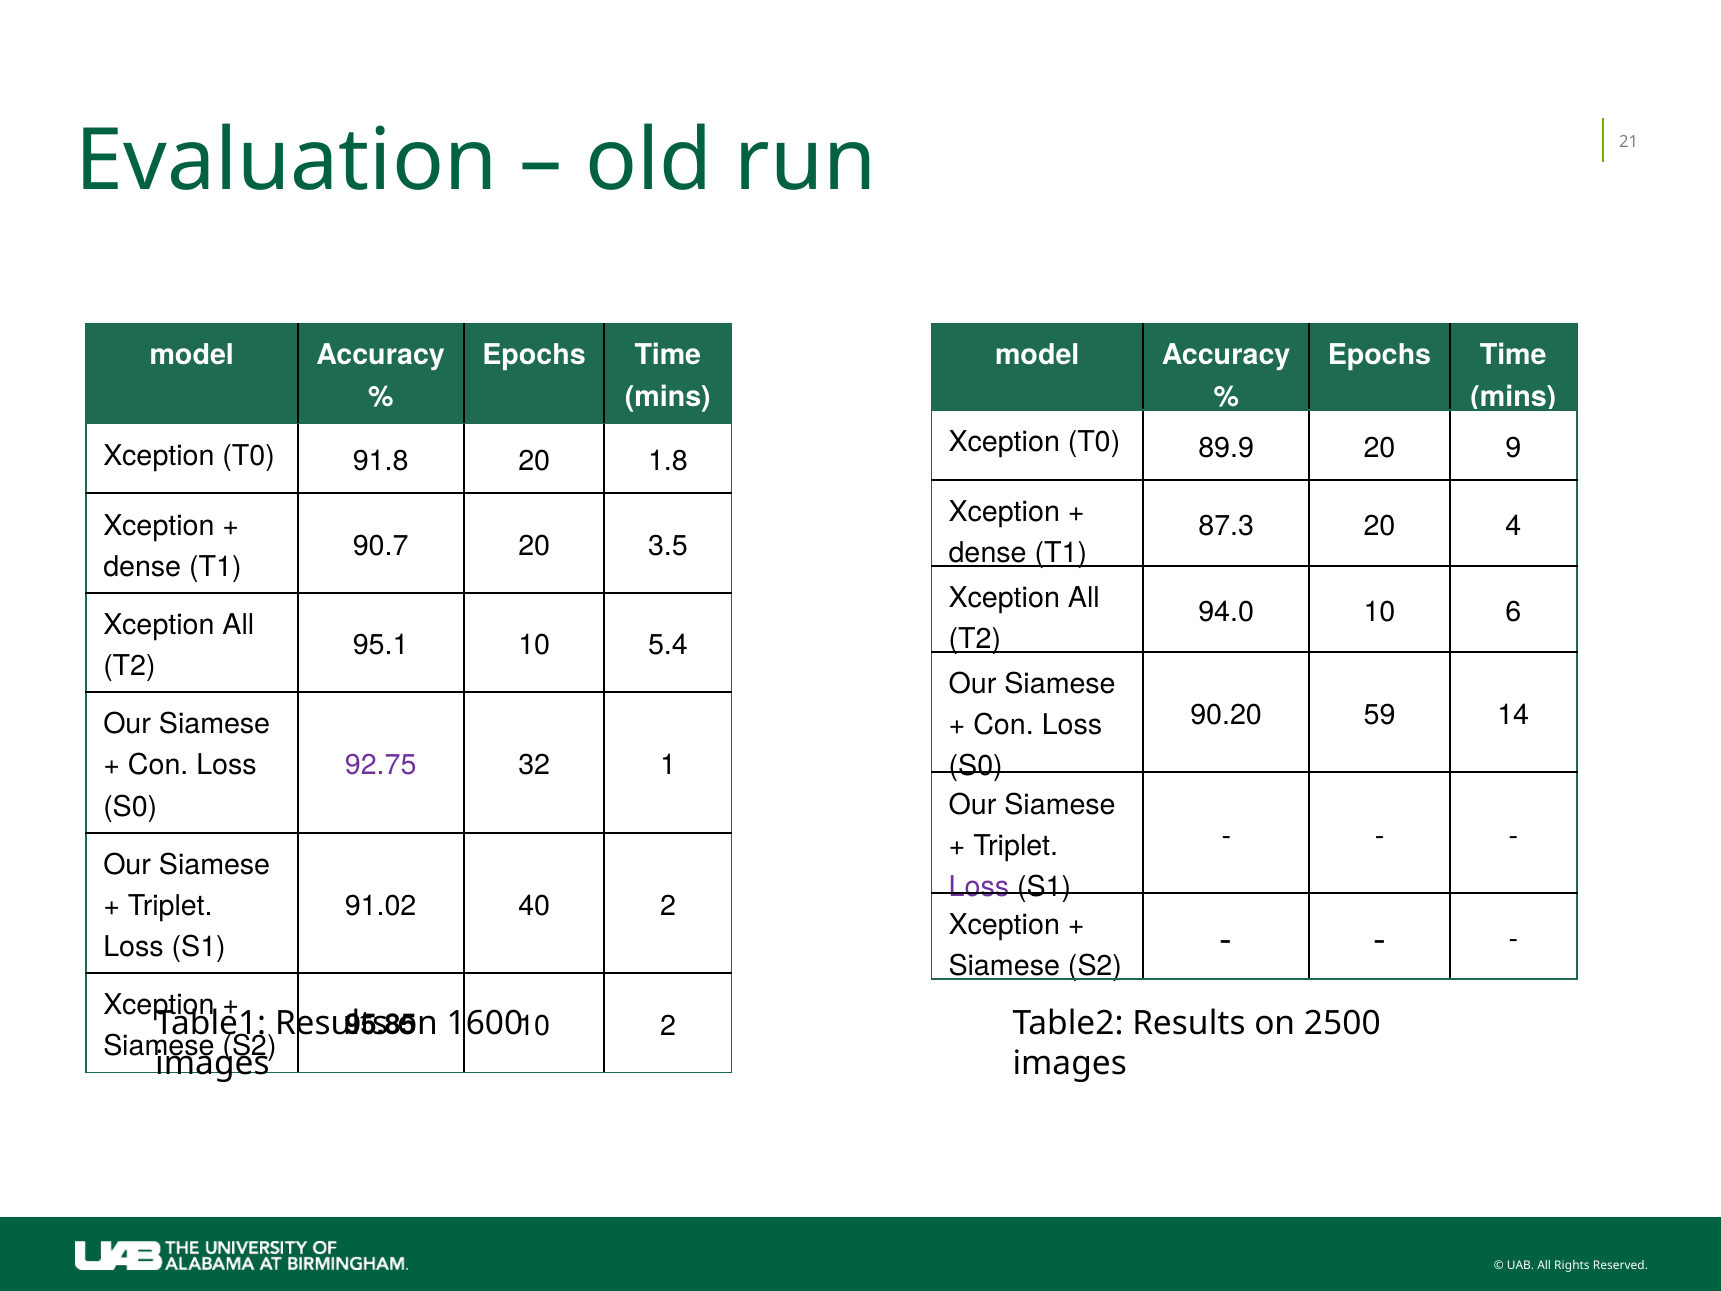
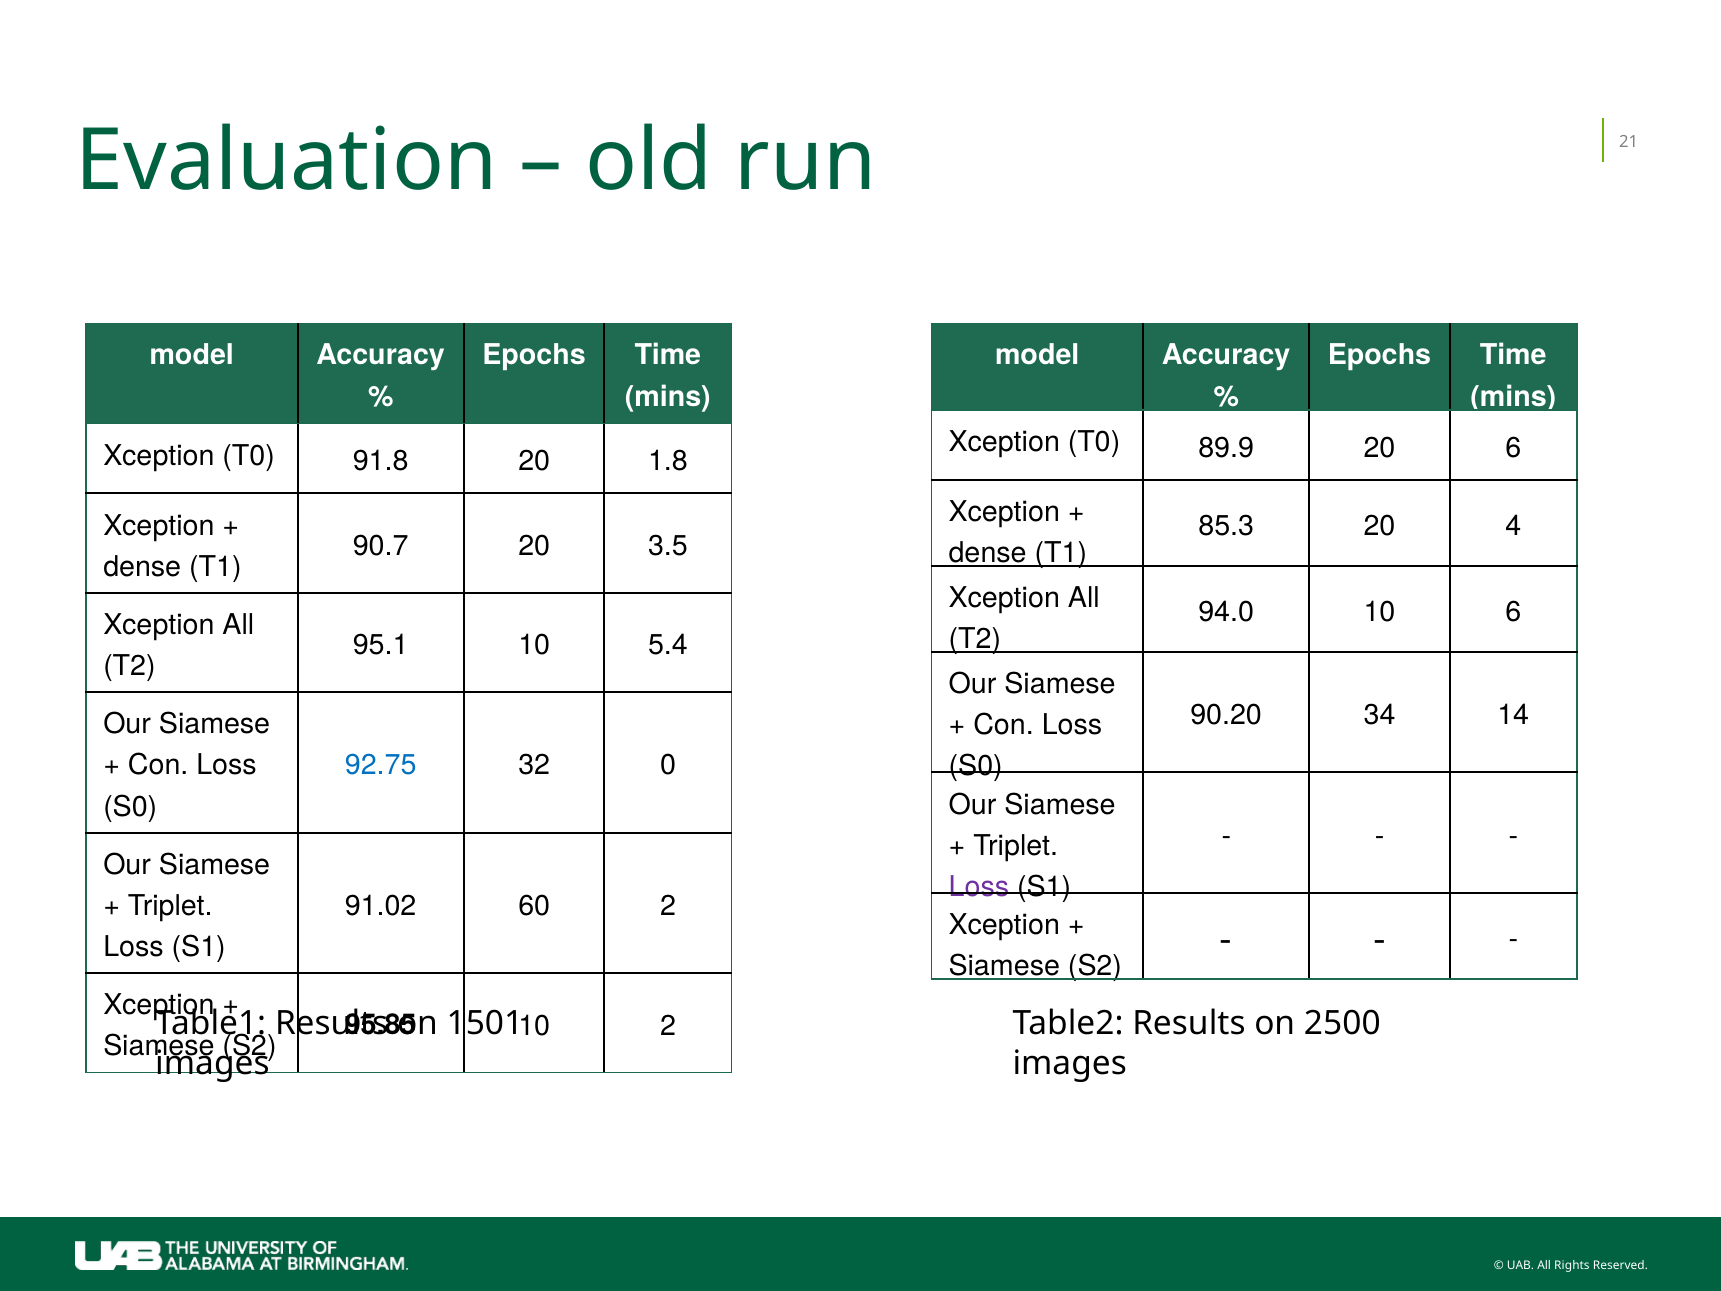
20 9: 9 -> 6 (1513, 448)
87.3: 87.3 -> 85.3 (1226, 526)
59: 59 -> 34 (1380, 715)
92.75 colour: purple -> blue (381, 765)
1: 1 -> 0 (668, 765)
40: 40 -> 60 (534, 906)
1600: 1600 -> 1501 (485, 1023)
